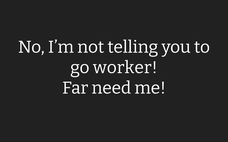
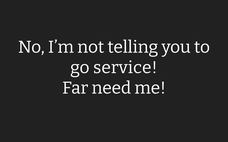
worker: worker -> service (125, 68)
